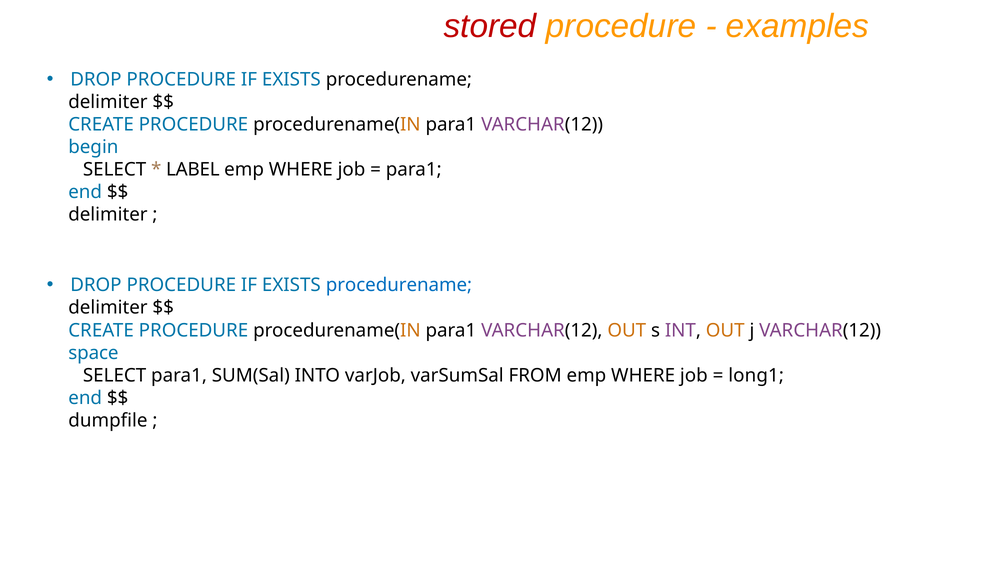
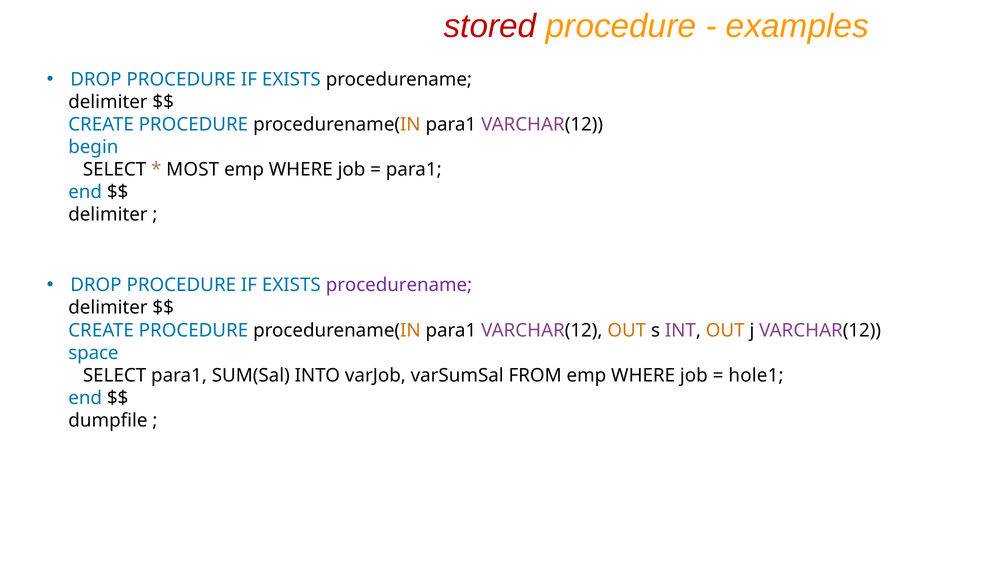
LABEL: LABEL -> MOST (193, 170)
procedurename colour: blue -> purple (399, 285)
long1: long1 -> hole1 (756, 375)
